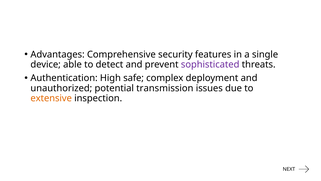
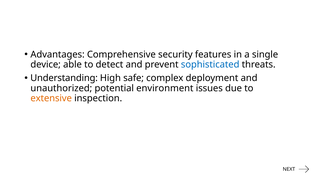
sophisticated colour: purple -> blue (210, 64)
Authentication: Authentication -> Understanding (64, 78)
transmission: transmission -> environment (165, 88)
